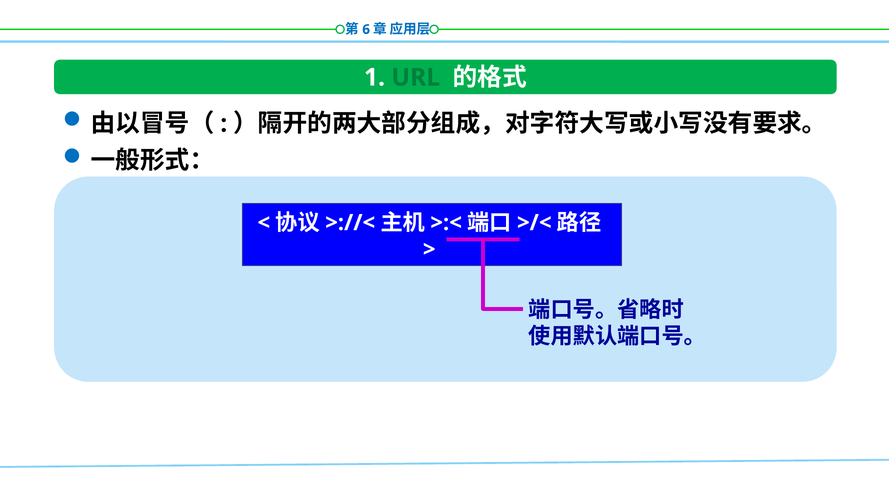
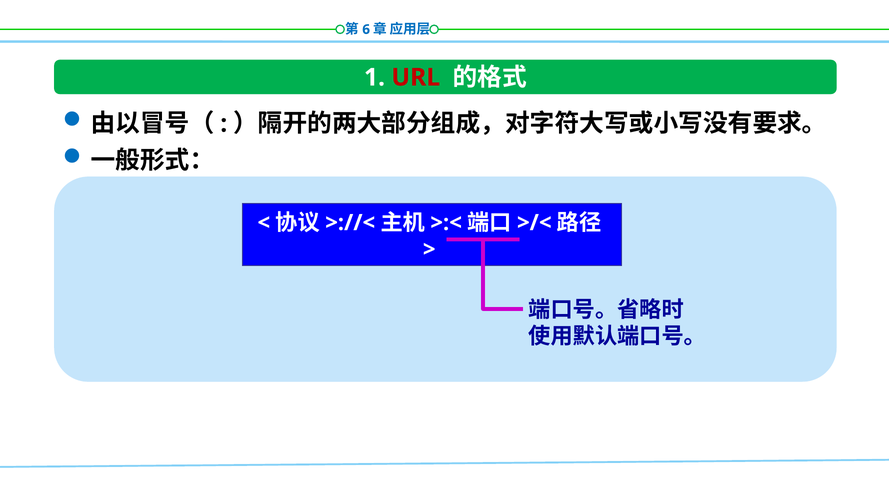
URL colour: green -> red (416, 77)
